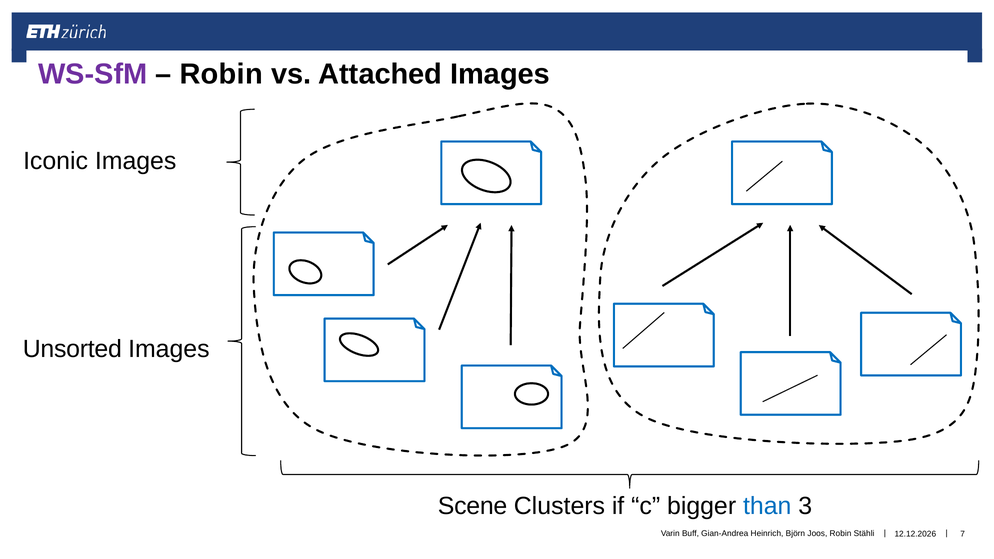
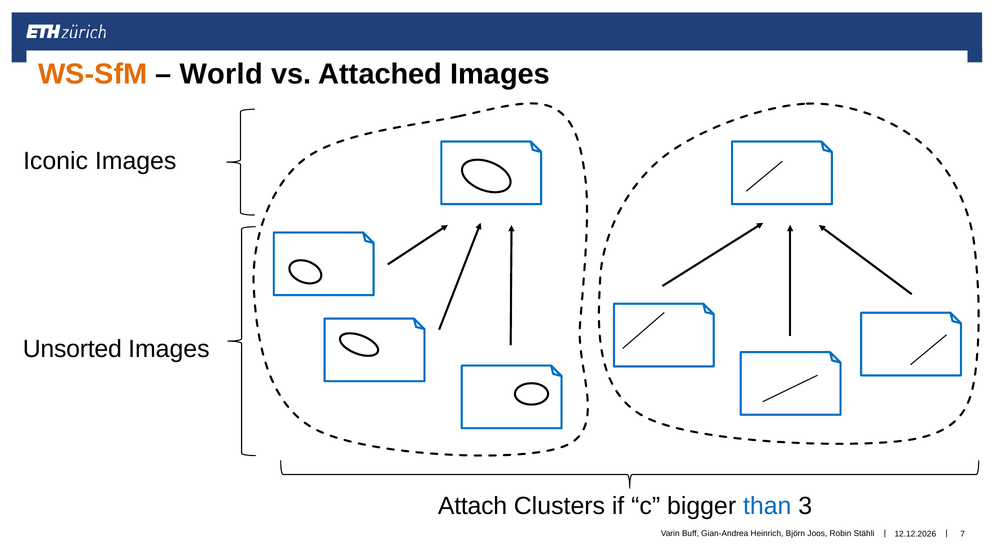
WS-SfM colour: purple -> orange (93, 74)
Robin: Robin -> World (221, 74)
Scene: Scene -> Attach (473, 506)
